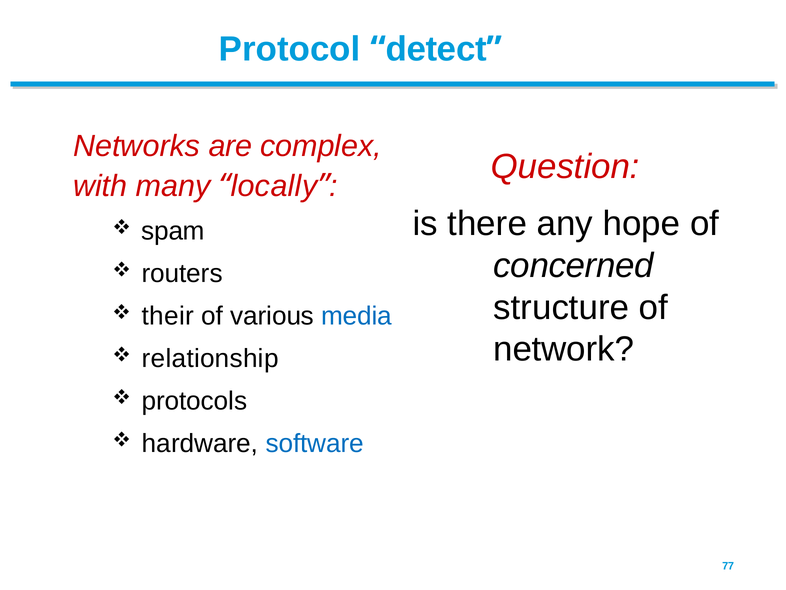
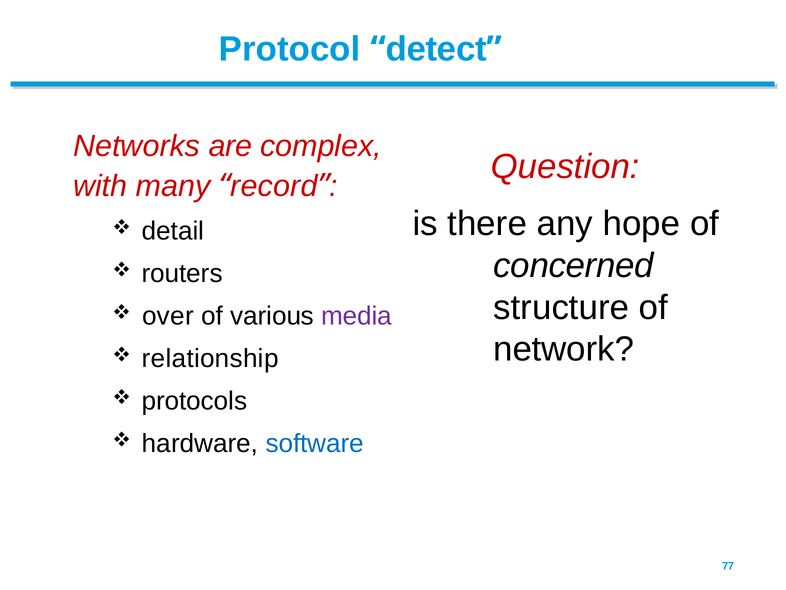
locally: locally -> record (274, 186)
spam: spam -> detail (173, 231)
their: their -> over (168, 316)
media colour: blue -> purple (357, 316)
